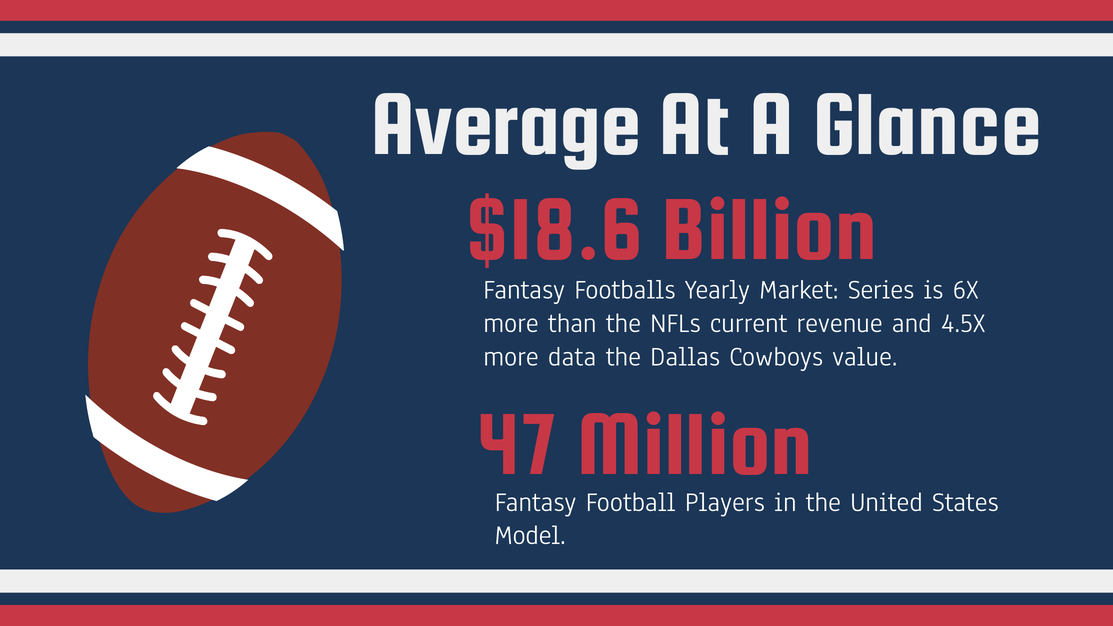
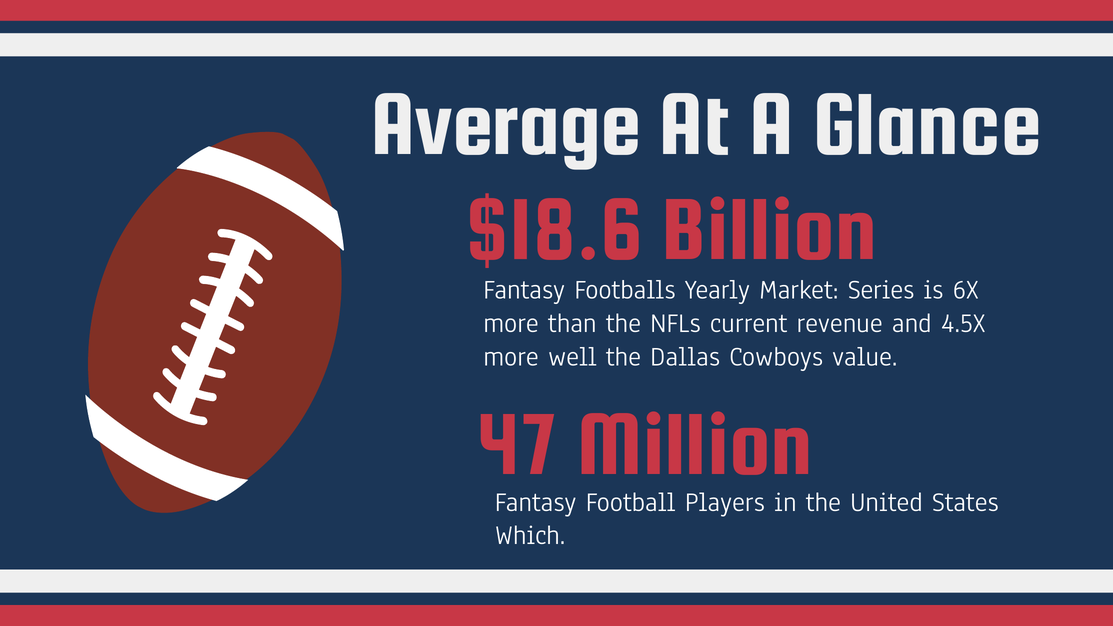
data: data -> well (572, 356)
Model: Model -> Which (530, 535)
